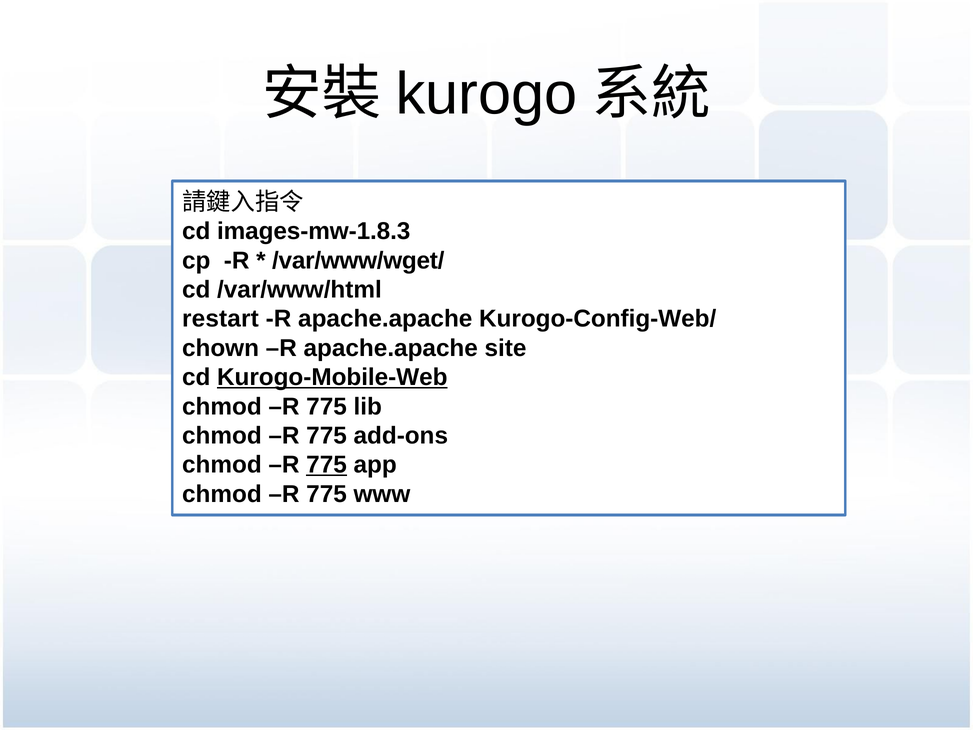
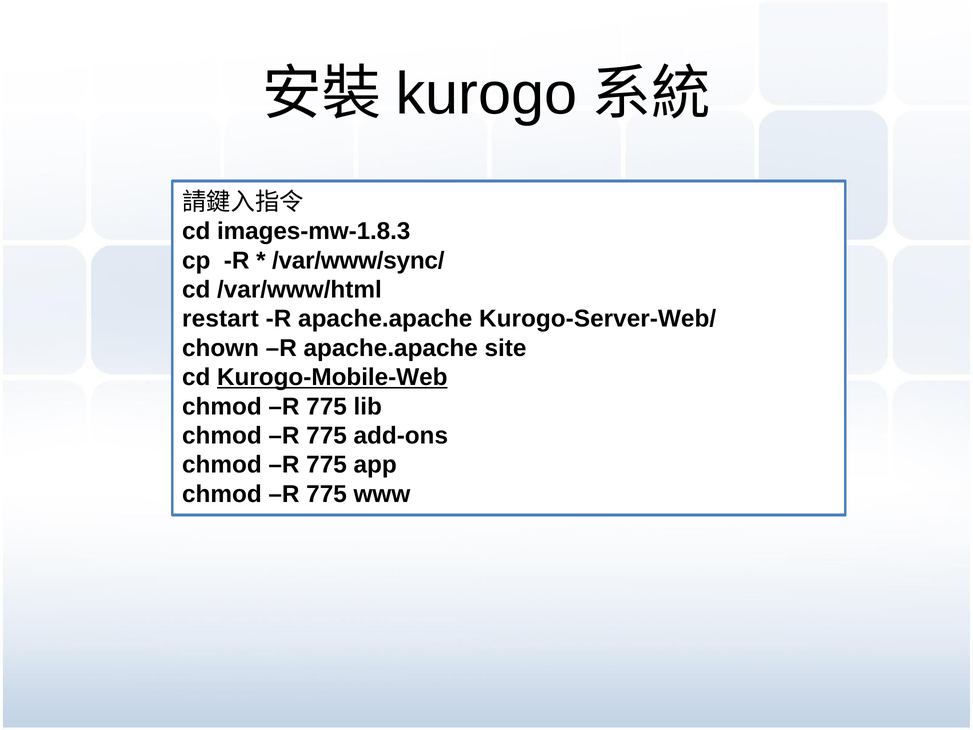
/var/www/wget/: /var/www/wget/ -> /var/www/sync/ (358, 260)
Kurogo-Config-Web/: Kurogo-Config-Web/ -> Kurogo-Server-Web/ (598, 319)
775 underline: present -> none (327, 465)
